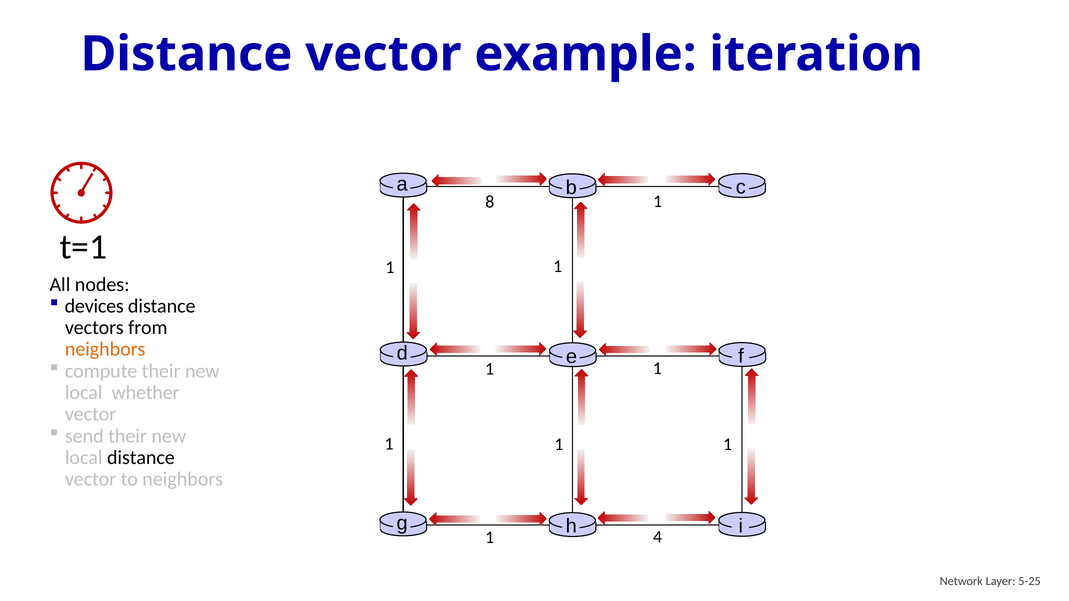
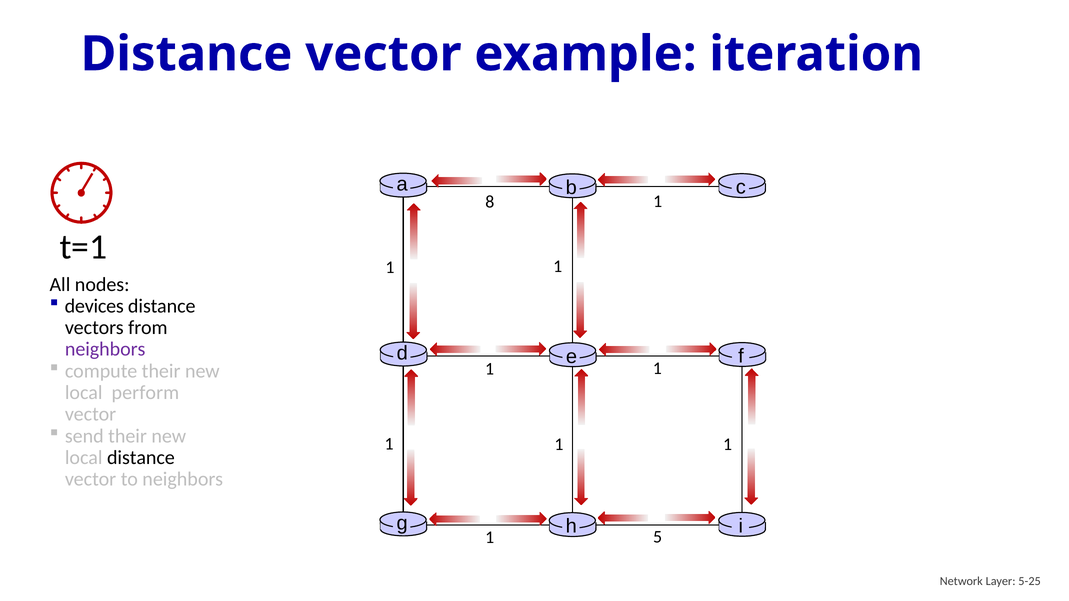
neighbors colour: orange -> purple (105, 350)
whether: whether -> perform (145, 393)
4: 4 -> 5 (658, 537)
